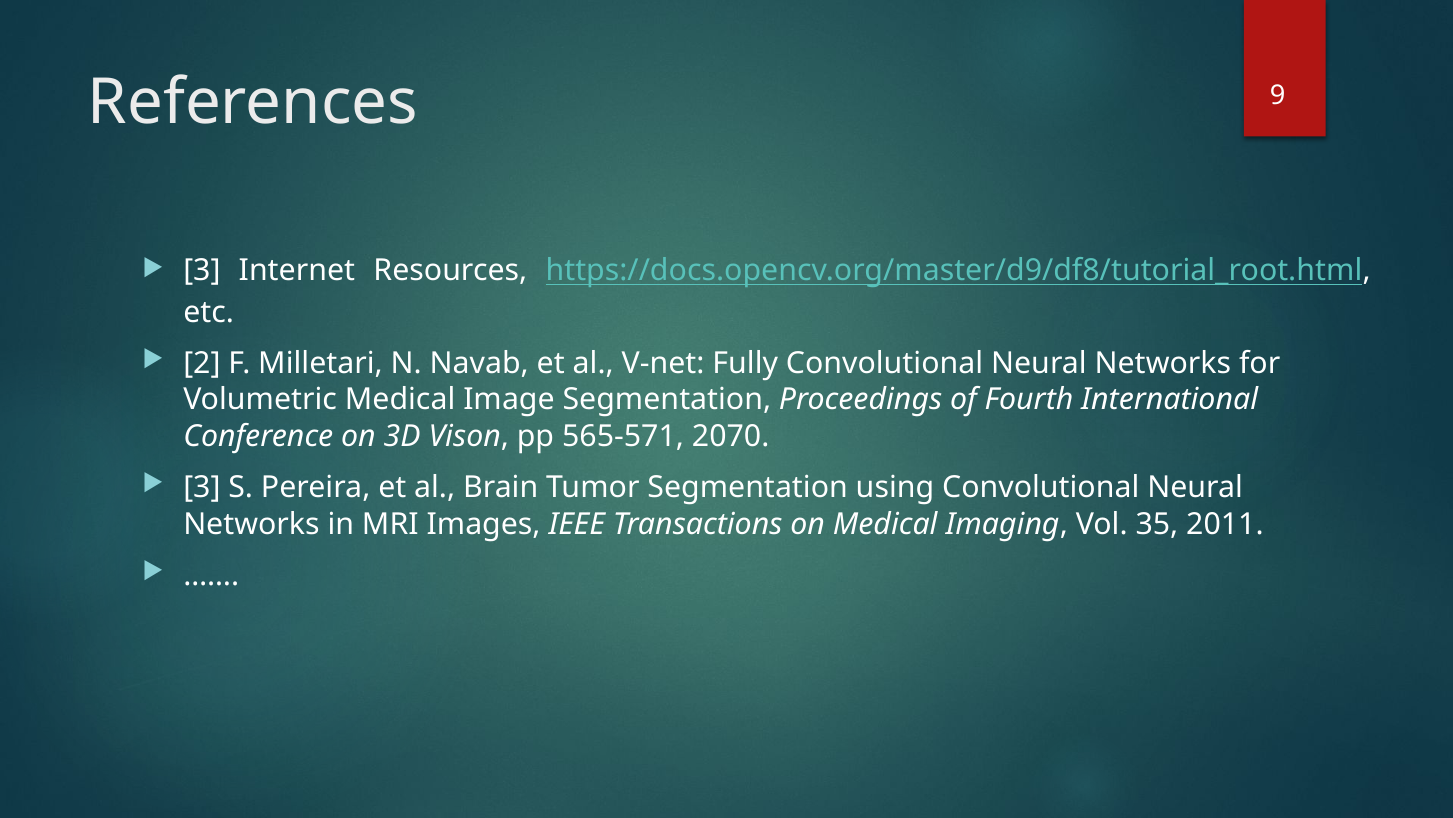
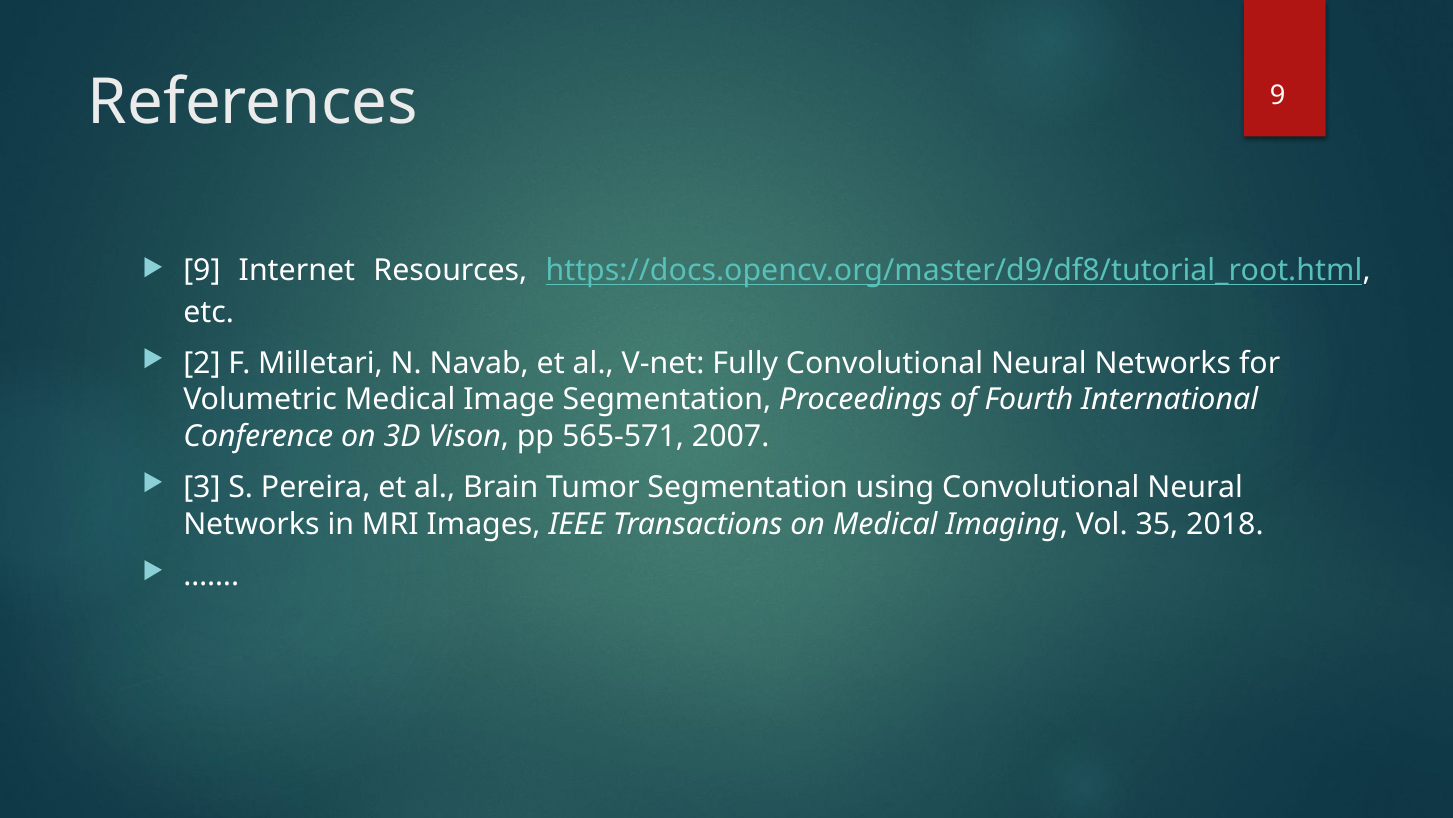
3: 3 -> 9 (202, 270)
2070: 2070 -> 2007 (731, 436)
2011: 2011 -> 2018 (1225, 524)
